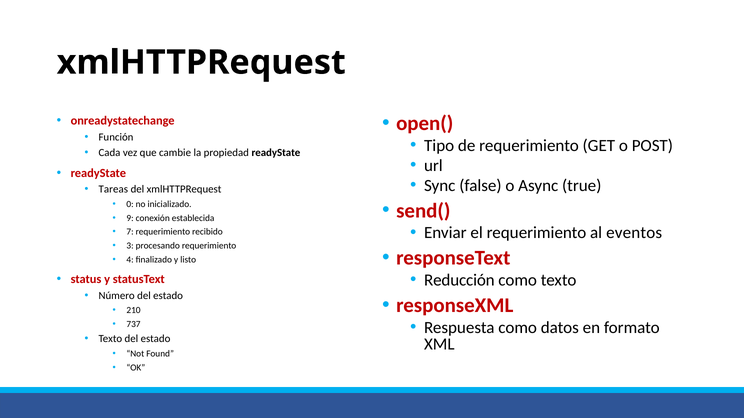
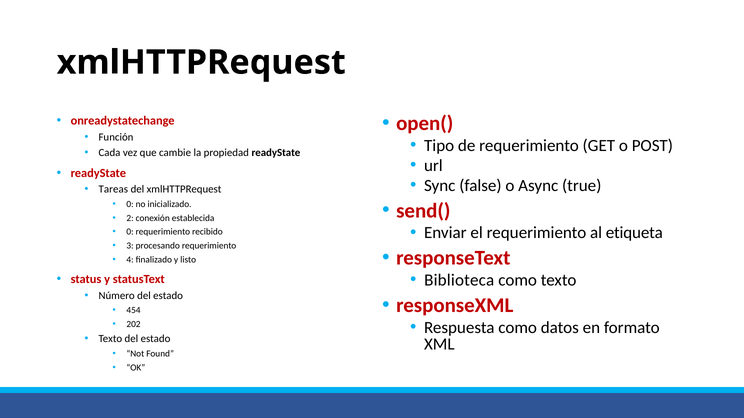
9: 9 -> 2 (130, 218)
eventos: eventos -> etiqueta (634, 233)
7: 7 -> 0 (130, 232)
Reducción: Reducción -> Biblioteca (459, 280)
210: 210 -> 454 (134, 311)
737: 737 -> 202 (134, 325)
